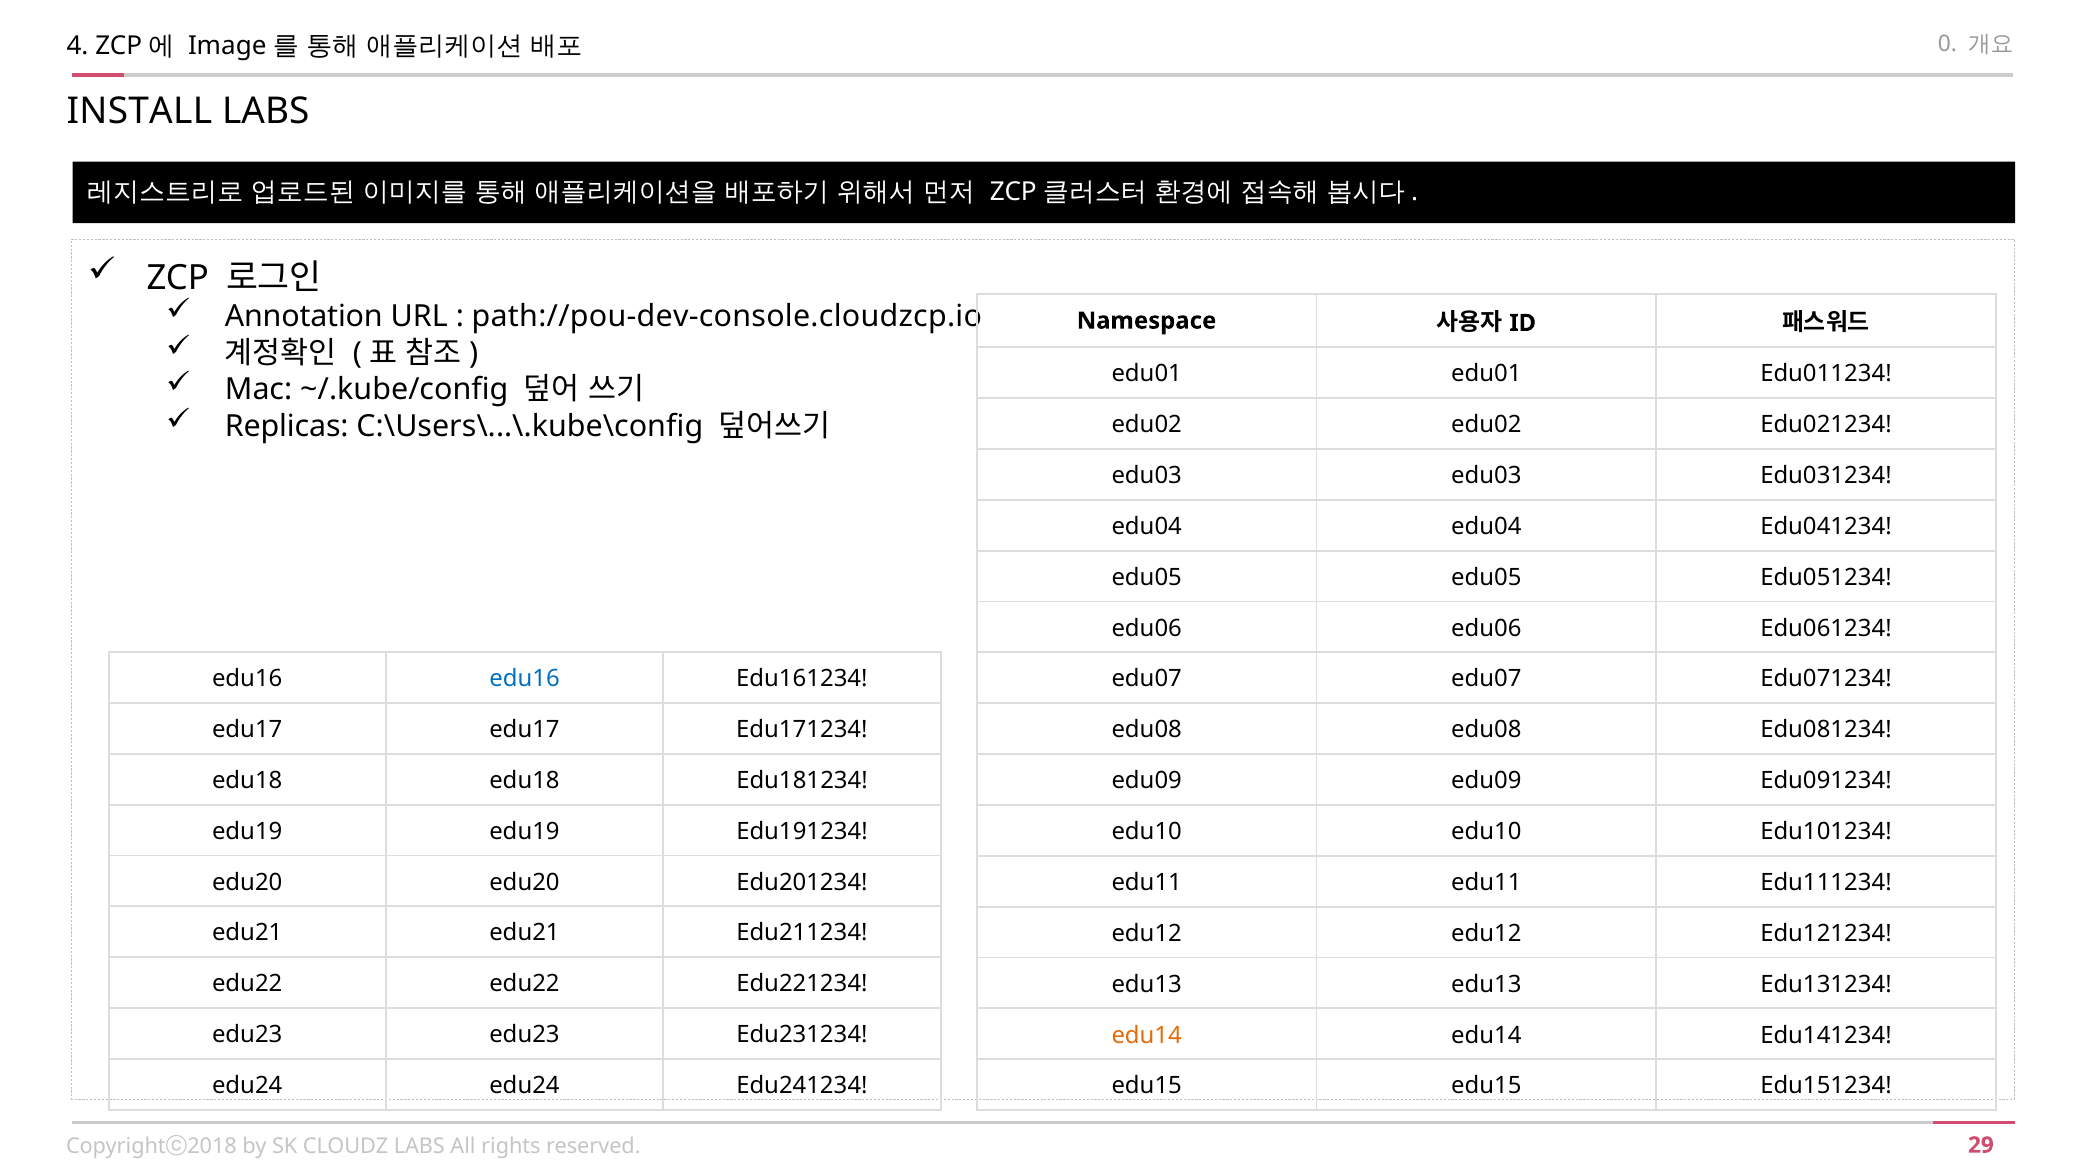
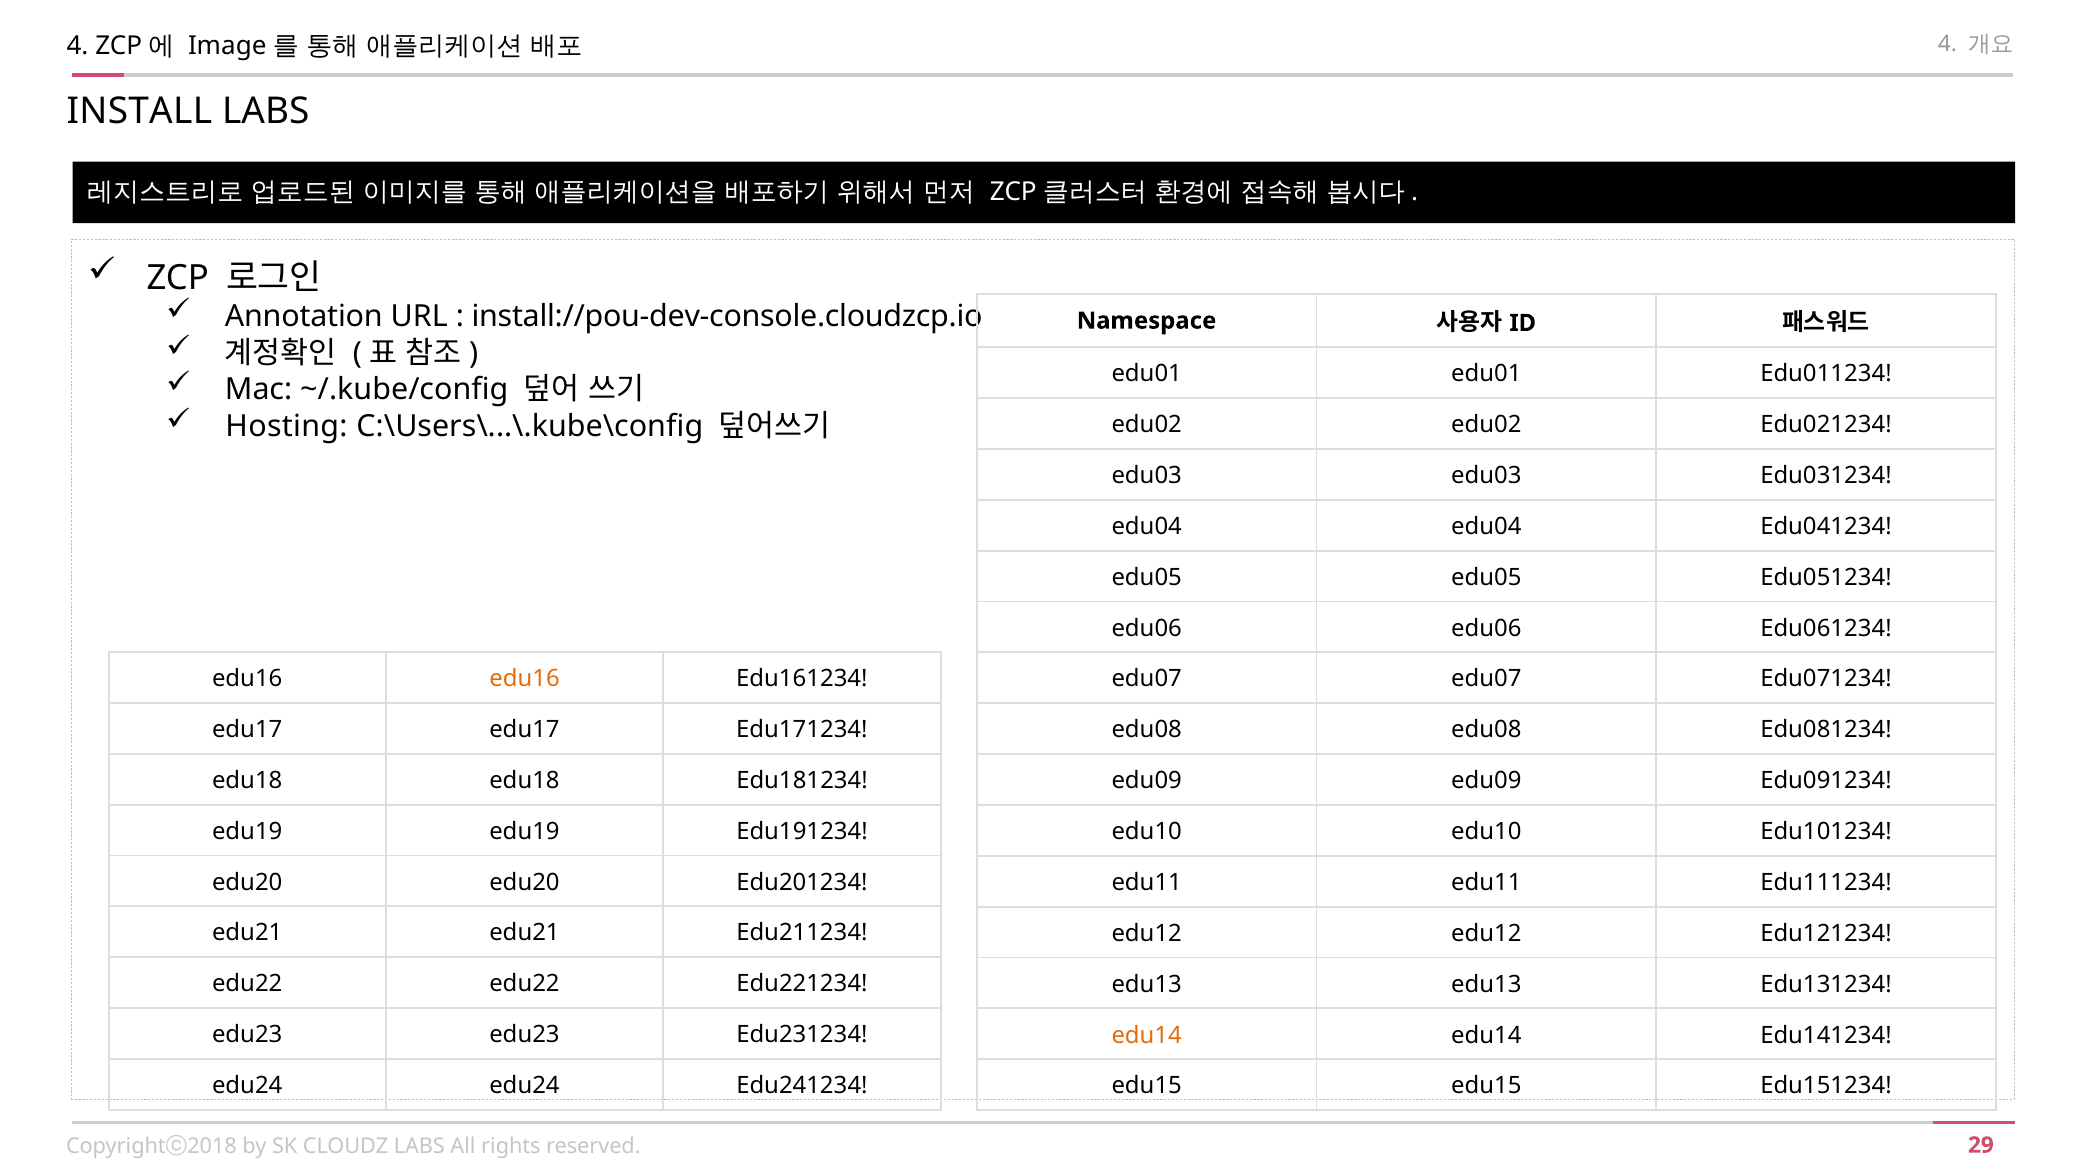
0: 0 -> 4 (1947, 44)
path://pou-dev-console.cloudzcp.io: path://pou-dev-console.cloudzcp.io -> install://pou-dev-console.cloudzcp.io (727, 317)
Replicas: Replicas -> Hosting (287, 426)
edu16 colour: blue -> orange (525, 679)
